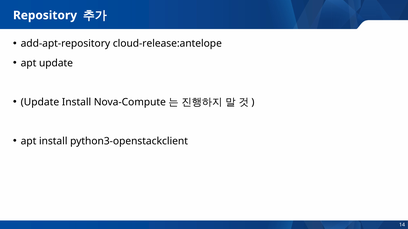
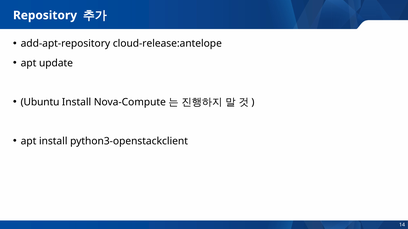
Update: Update -> Ubuntu (40, 102)
